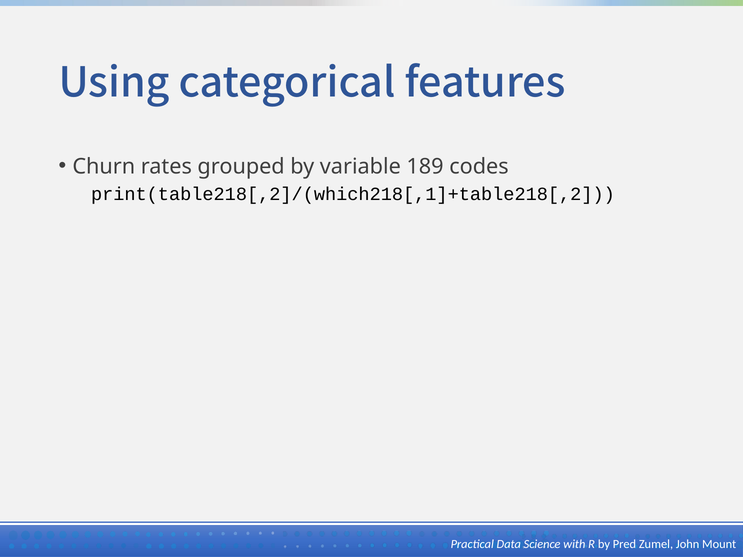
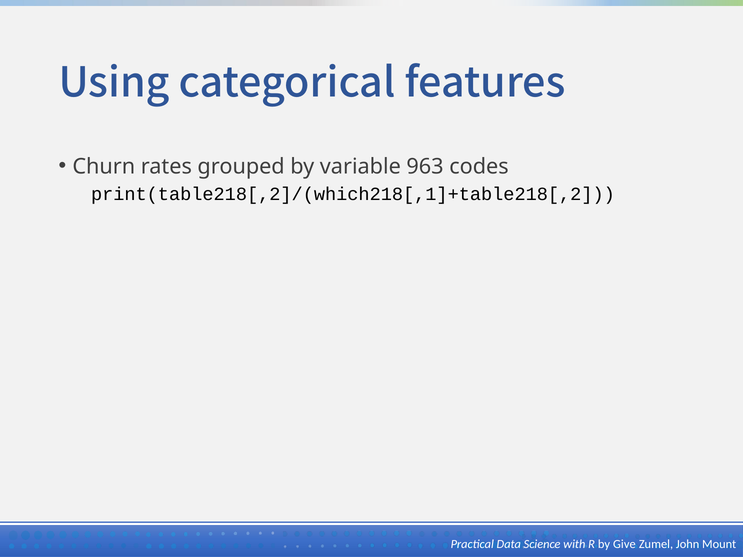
189: 189 -> 963 (425, 167)
Pred: Pred -> Give (624, 544)
